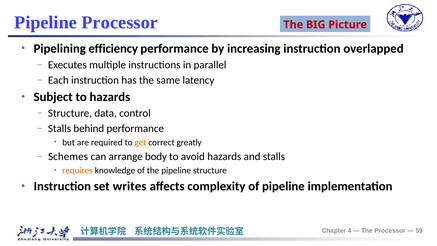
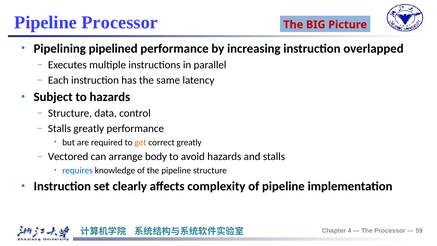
efficiency: efficiency -> pipelined (113, 49)
Stalls behind: behind -> greatly (89, 129)
Schemes: Schemes -> Vectored (68, 157)
requires colour: orange -> blue (78, 170)
writes: writes -> clearly (130, 186)
